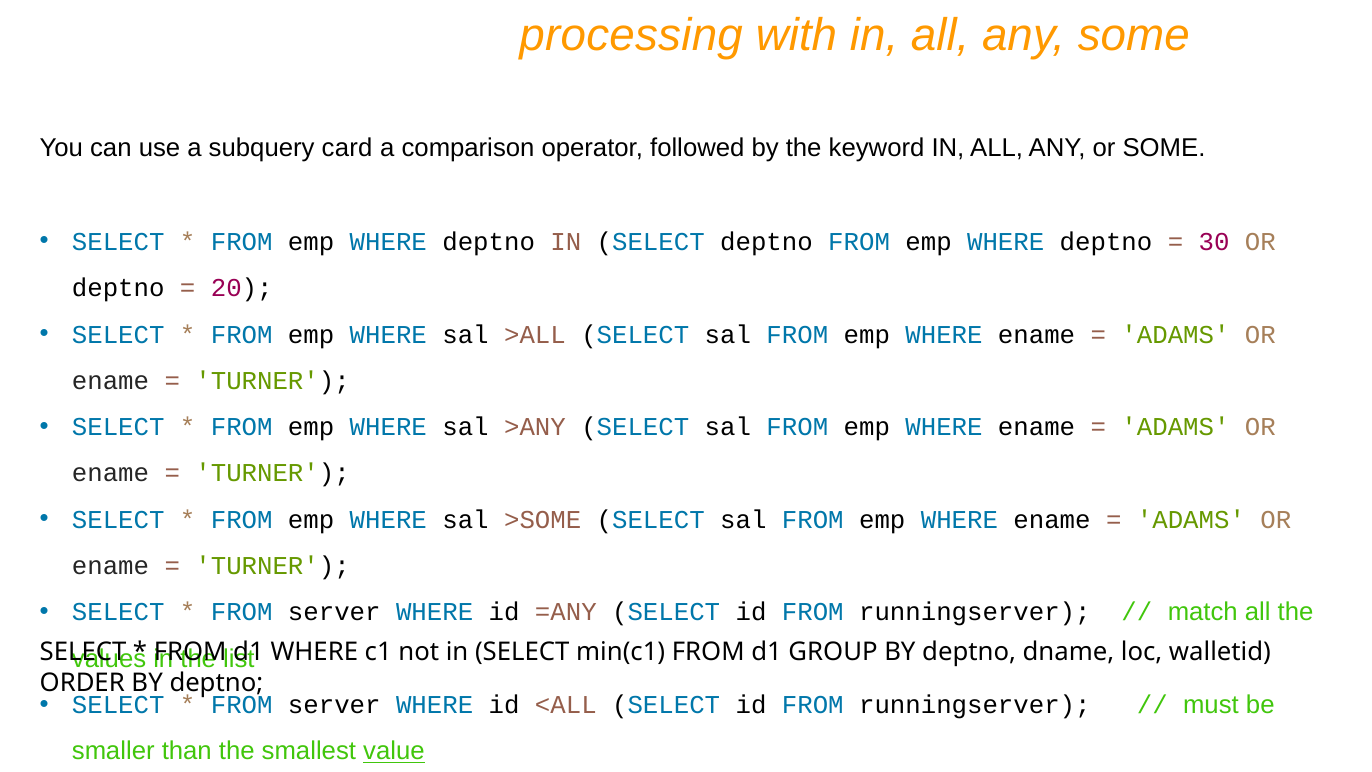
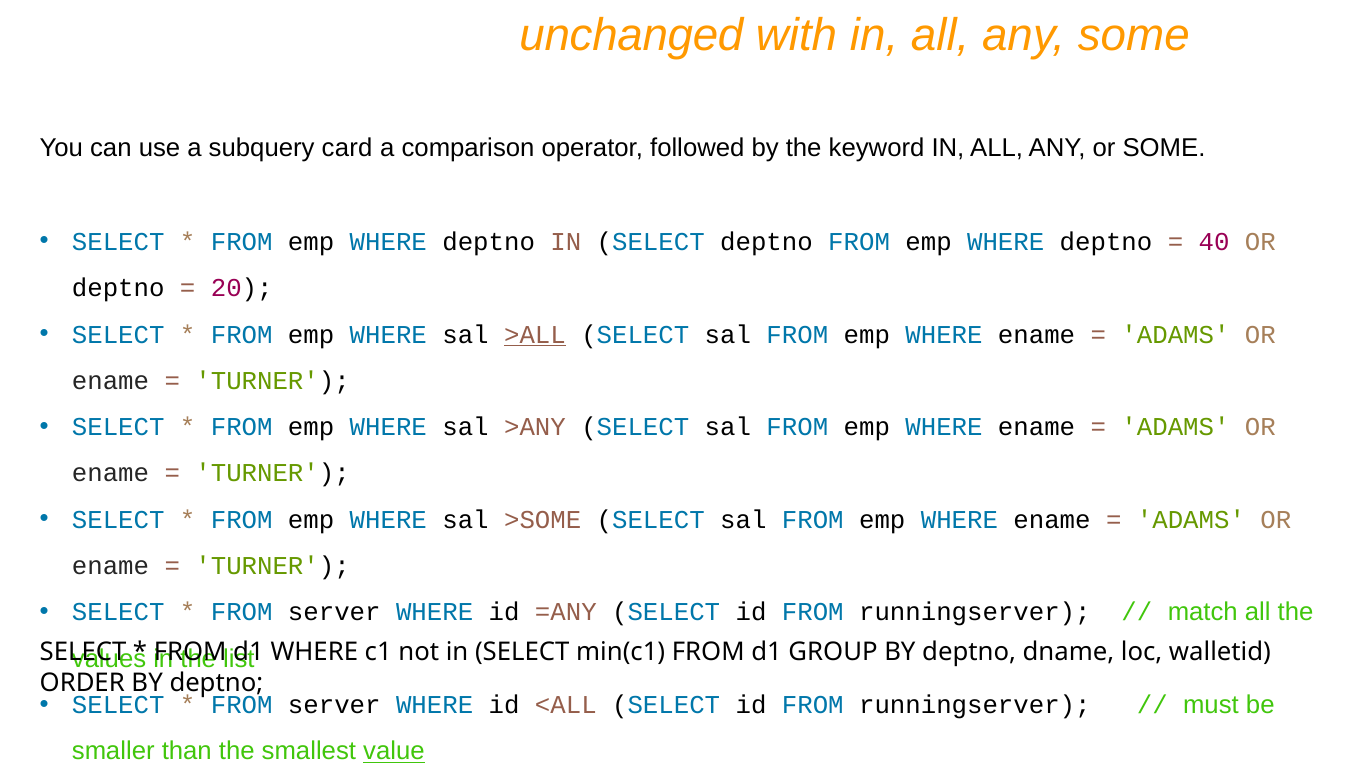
processing: processing -> unchanged (631, 36)
30: 30 -> 40 (1214, 242)
>ALL underline: none -> present (535, 334)
